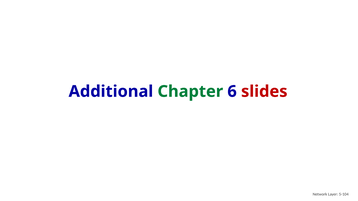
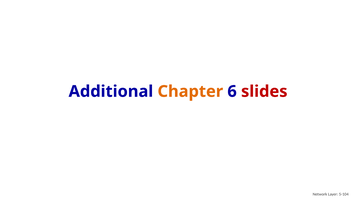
Chapter colour: green -> orange (190, 92)
